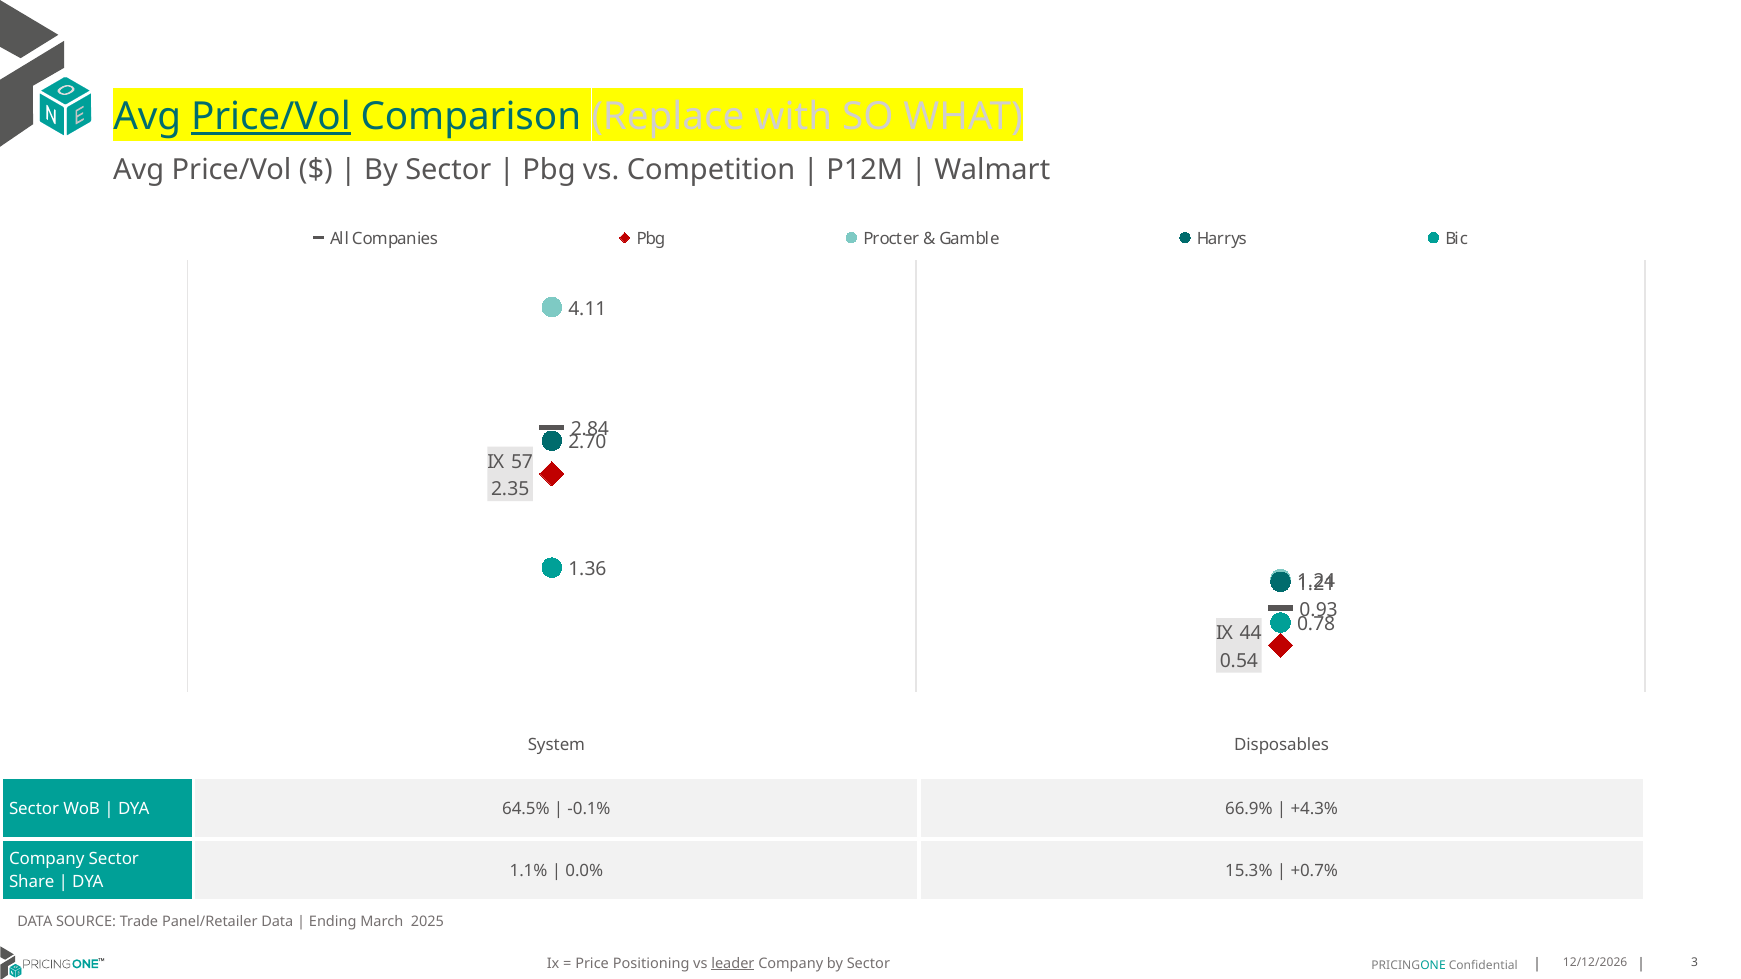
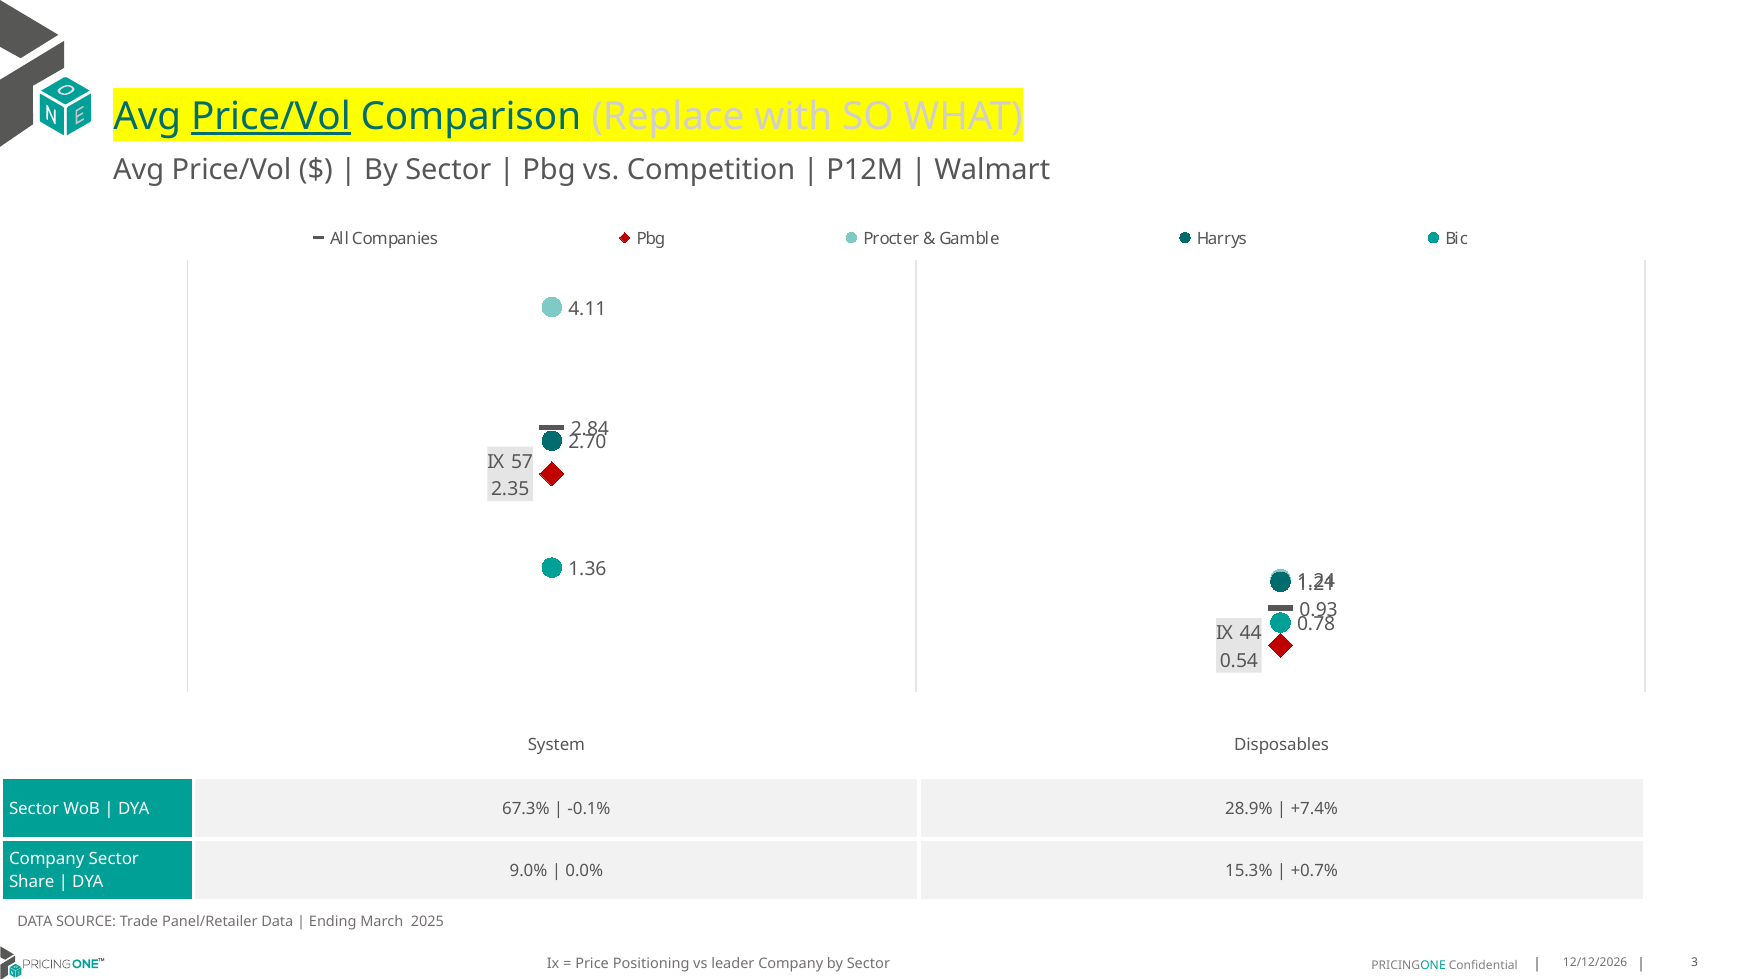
64.5%: 64.5% -> 67.3% (526, 809)
66.9%: 66.9% -> 28.9% (1249, 809)
+4.3%: +4.3% -> +7.4% (1314, 809)
1.1%: 1.1% -> 9.0% (529, 871)
leader underline: present -> none (733, 964)
